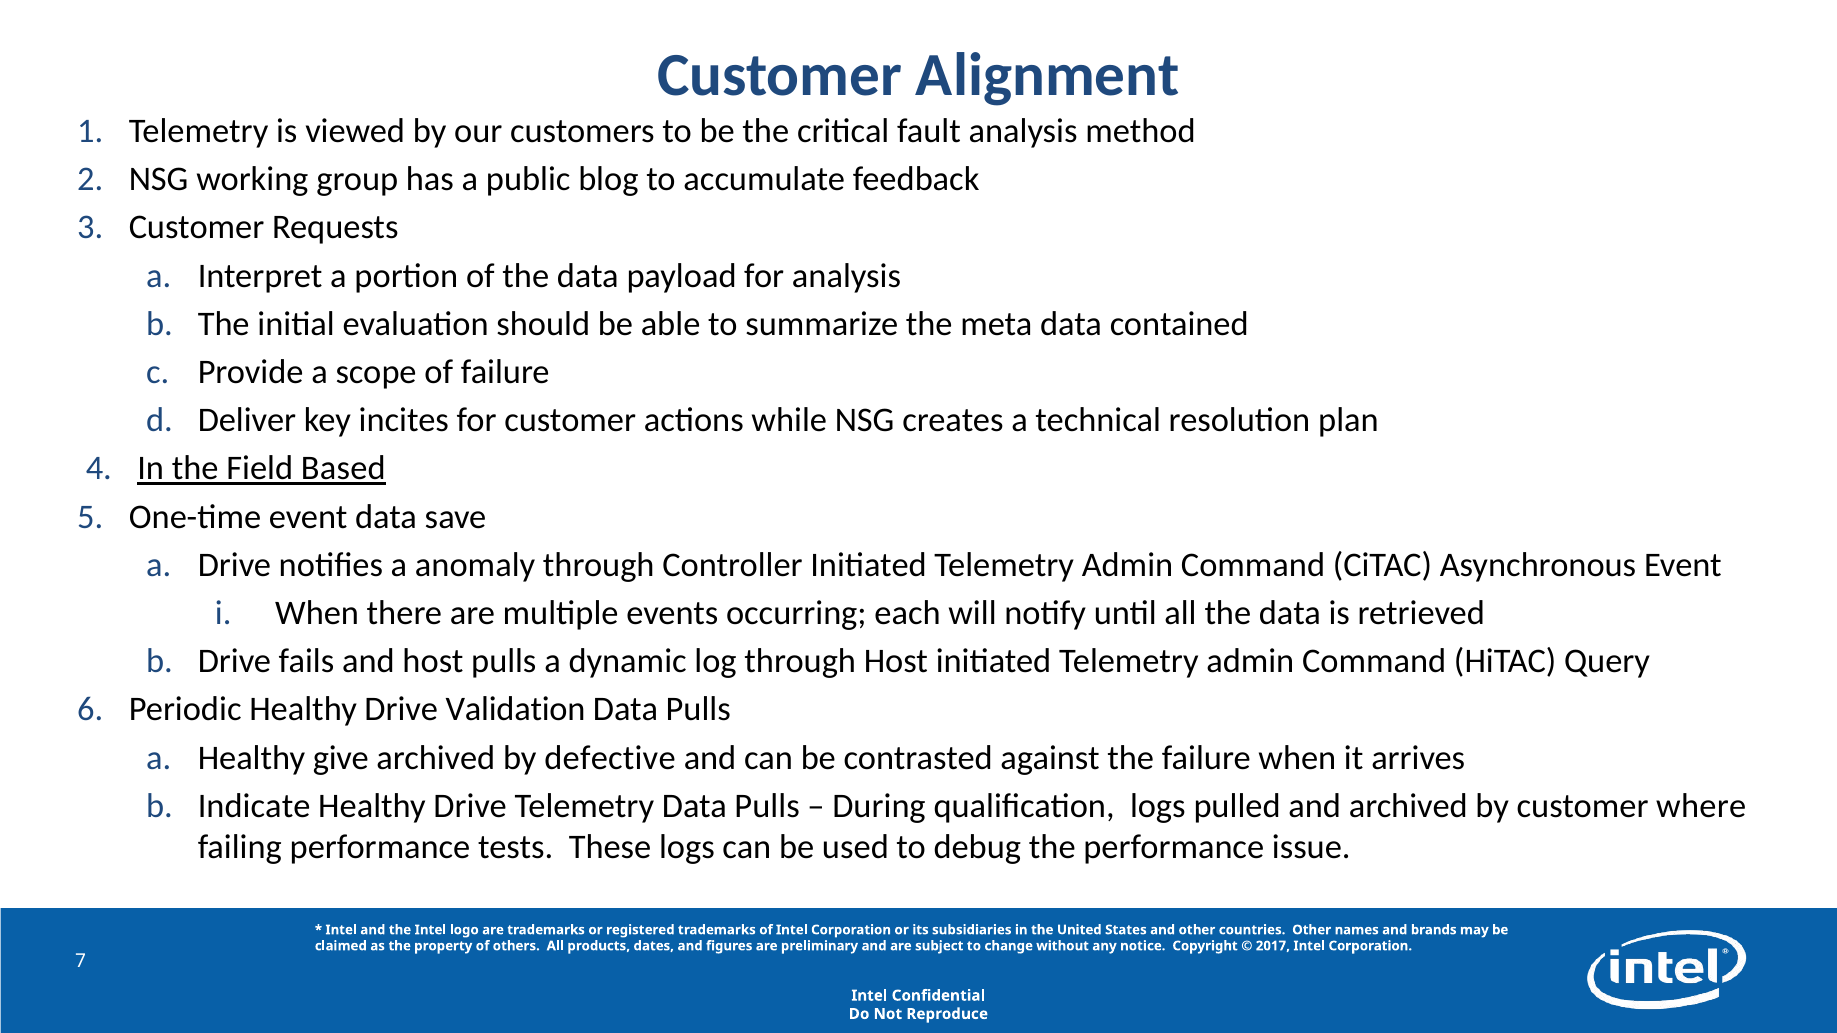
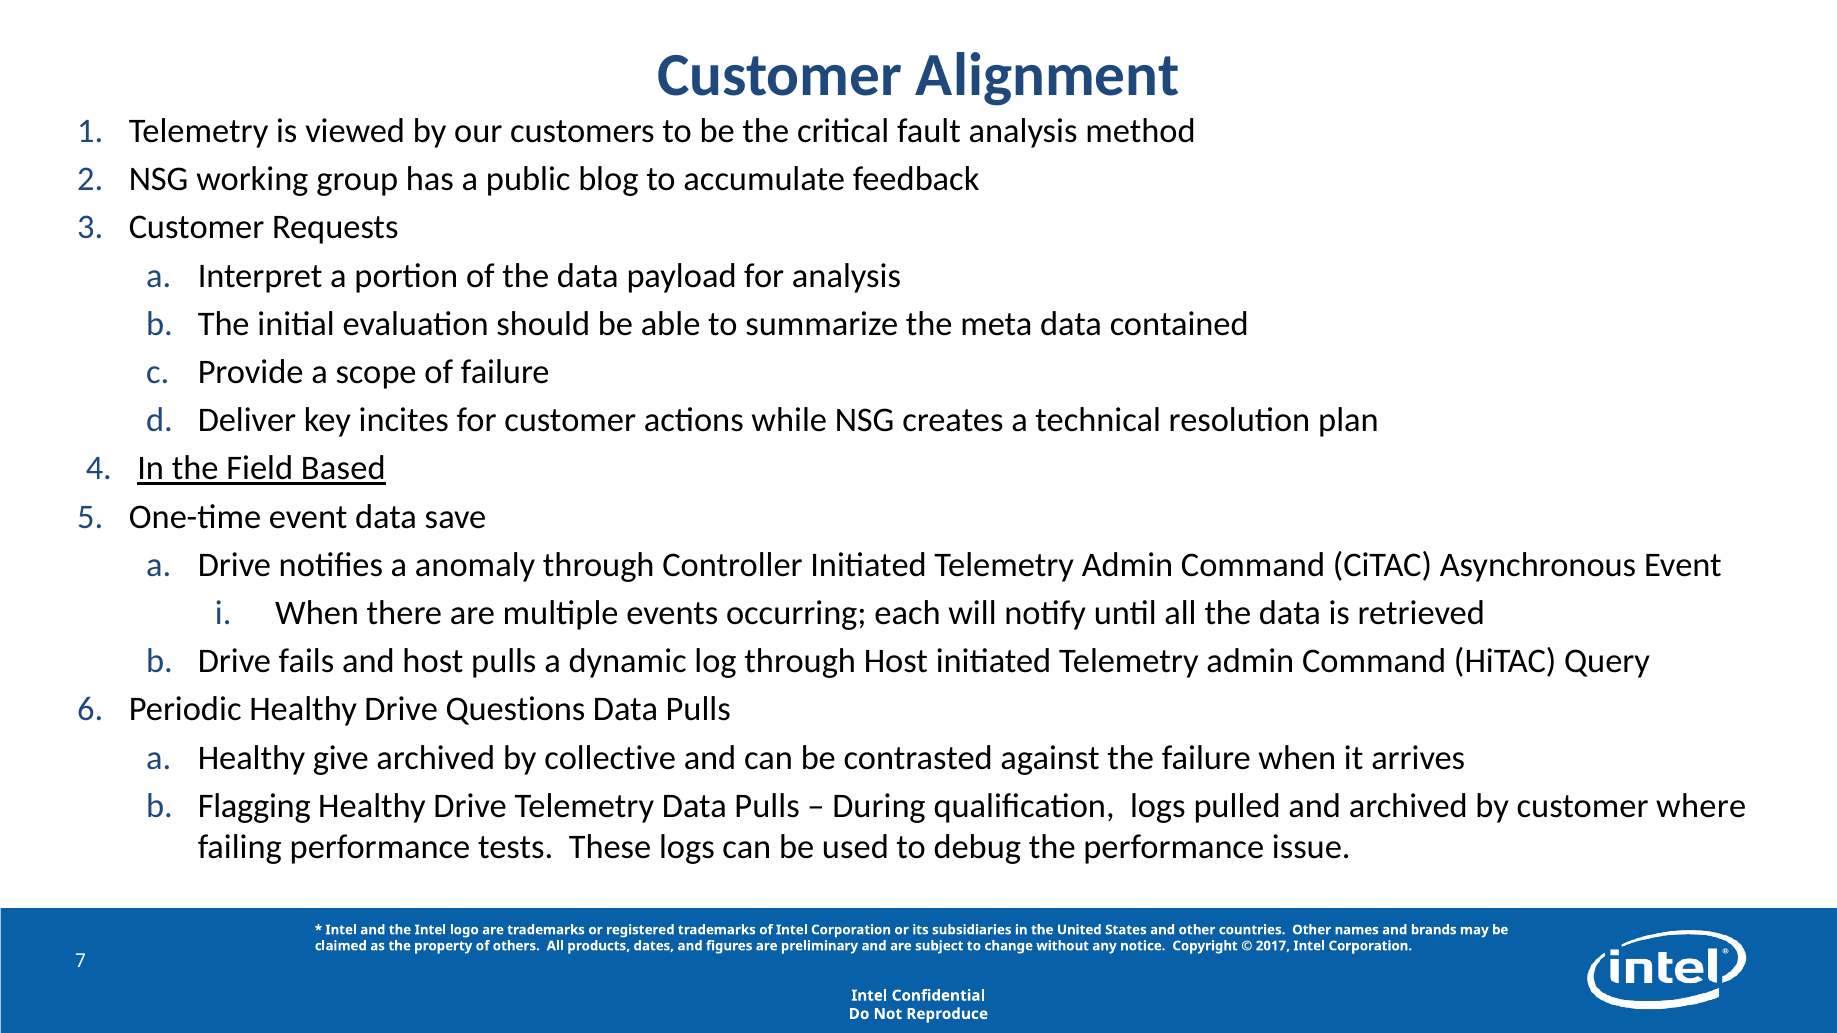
Validation: Validation -> Questions (516, 710)
defective: defective -> collective (610, 758)
Indicate: Indicate -> Flagging (254, 806)
